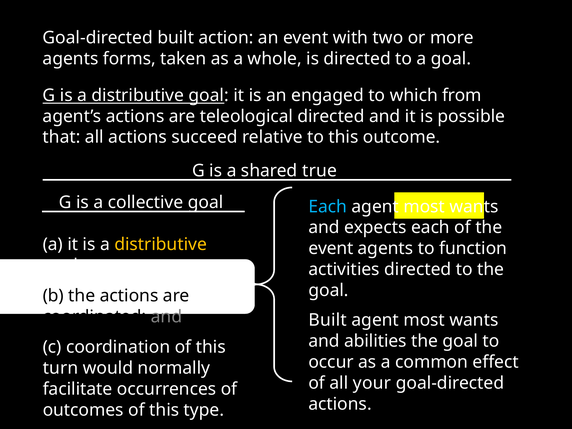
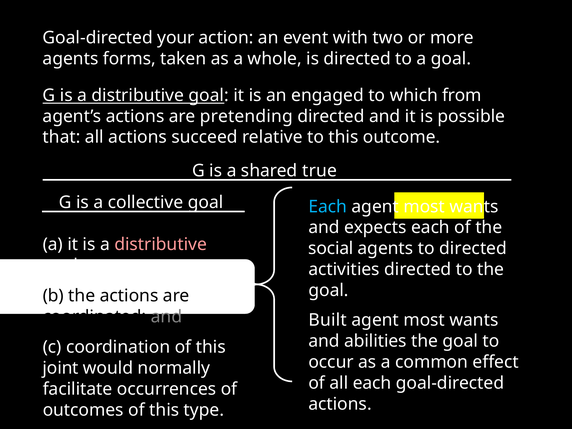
Goal-directed built: built -> your (176, 38)
teleological: teleological -> pretending (246, 116)
distributive colour: yellow -> pink (161, 244)
event: event -> social (331, 249)
to function: function -> directed (473, 249)
turn: turn -> joint (61, 368)
all your: your -> each (372, 383)
